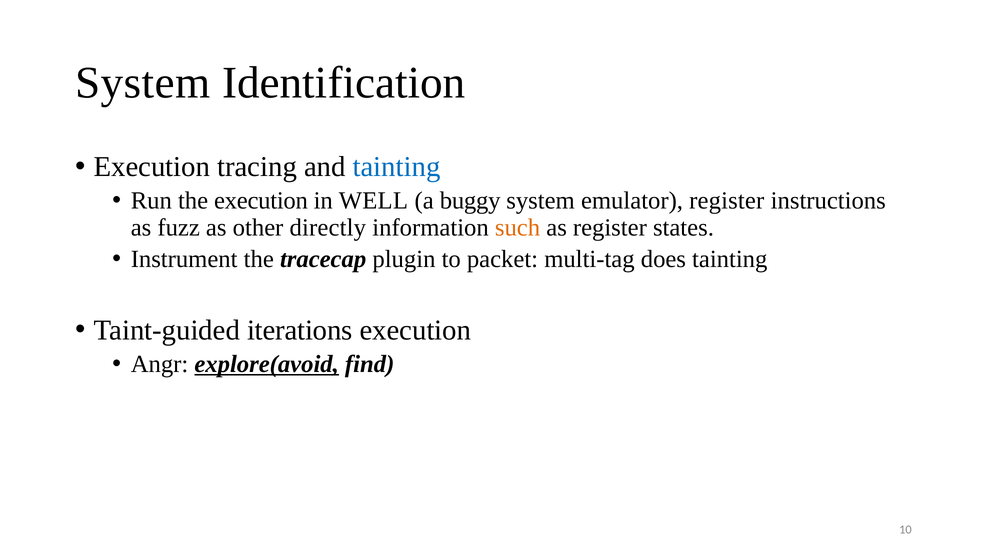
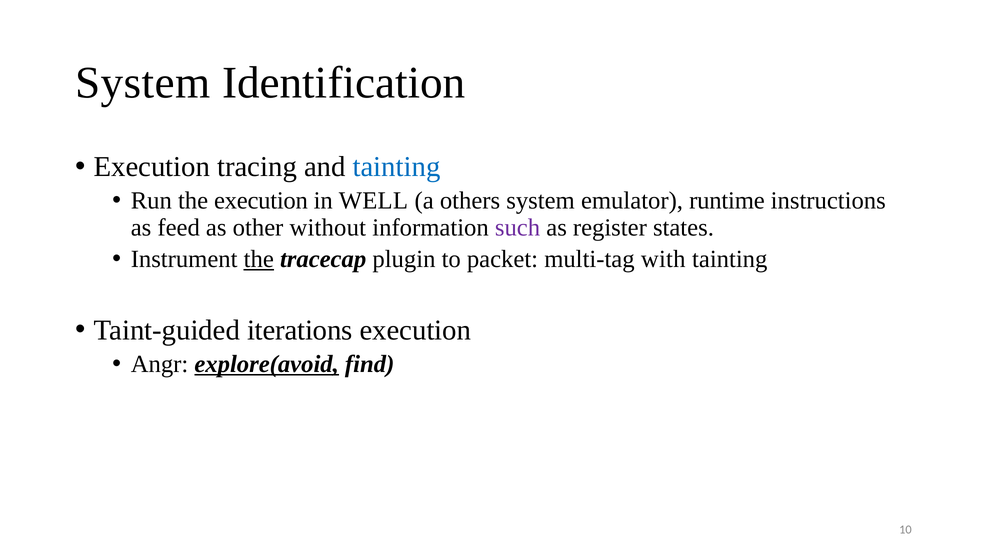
buggy: buggy -> others (470, 201)
emulator register: register -> runtime (727, 201)
fuzz: fuzz -> feed (179, 228)
directly: directly -> without (328, 228)
such colour: orange -> purple (518, 228)
the underline: none -> present (259, 259)
does: does -> with (663, 259)
